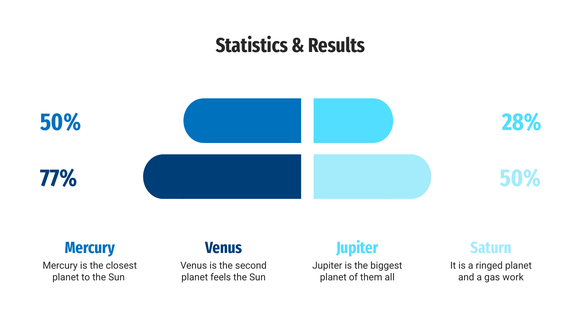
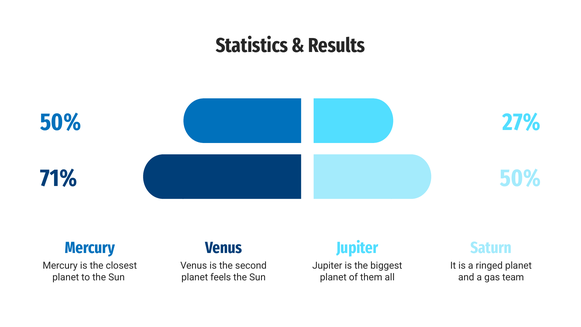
28%: 28% -> 27% (522, 122)
77%: 77% -> 71% (59, 178)
work: work -> team (513, 277)
